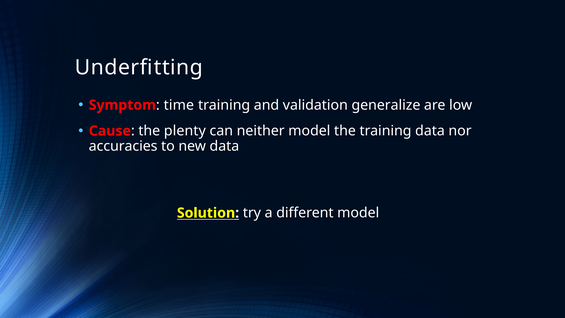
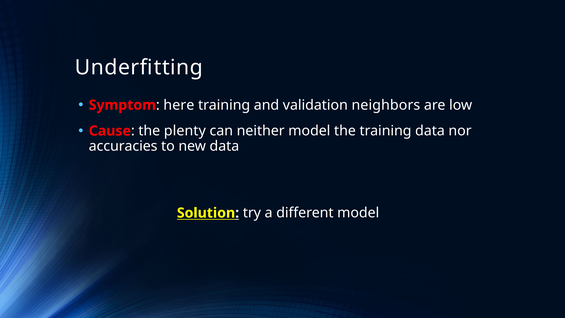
time: time -> here (179, 105)
generalize: generalize -> neighbors (386, 105)
